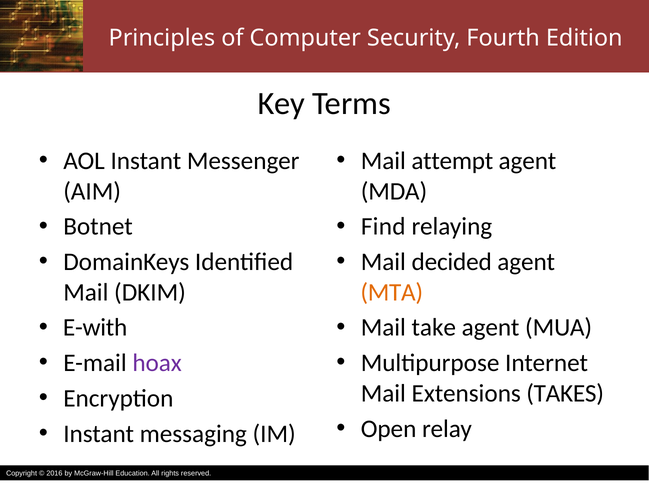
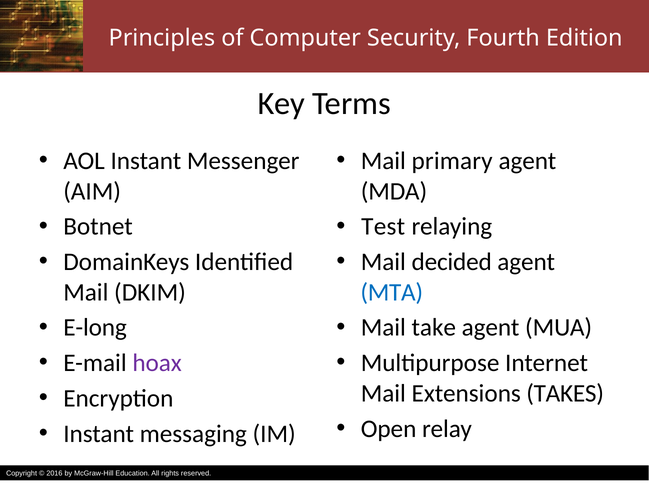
attempt: attempt -> primary (452, 161)
Find: Find -> Test (383, 226)
MTA colour: orange -> blue (392, 292)
E-with: E-with -> E-long (95, 327)
